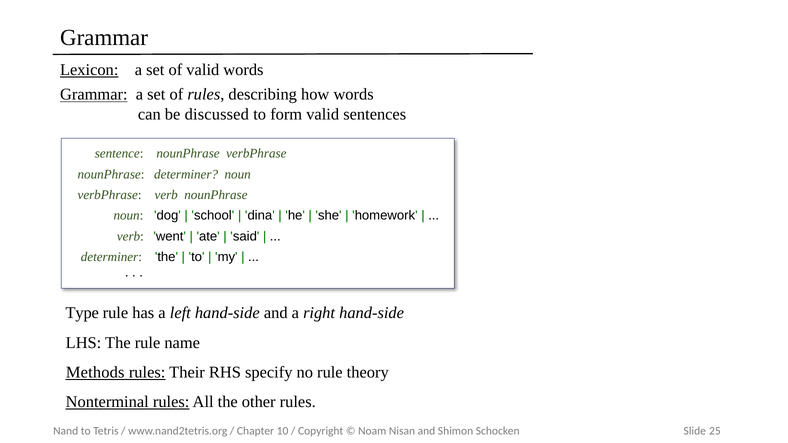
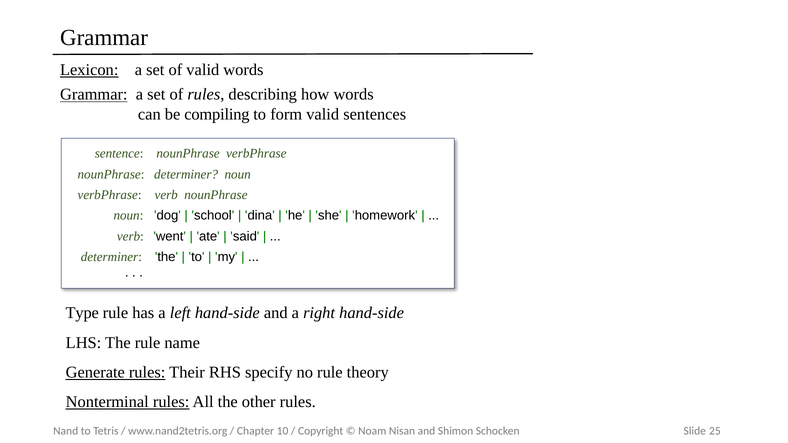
discussed: discussed -> compiling (217, 114)
Methods: Methods -> Generate (95, 372)
